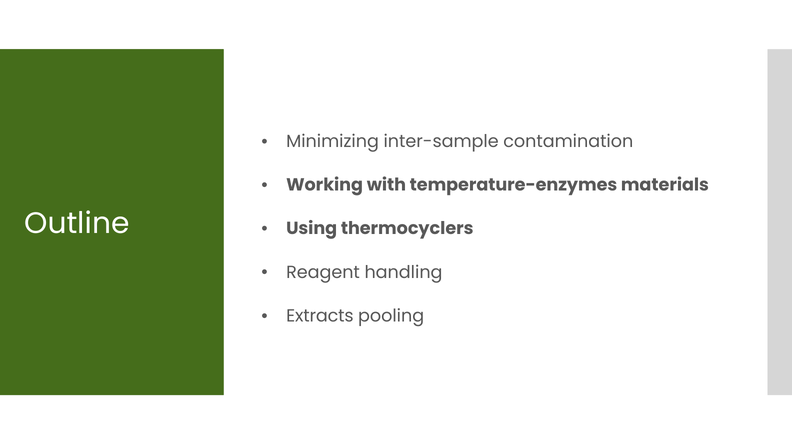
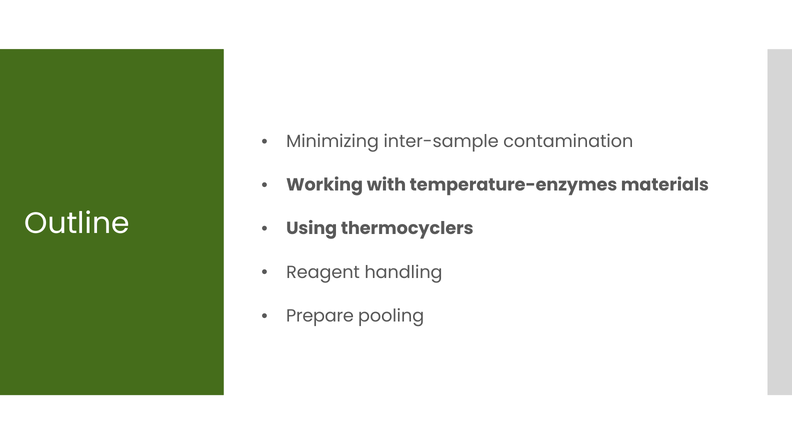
Extracts: Extracts -> Prepare (320, 316)
